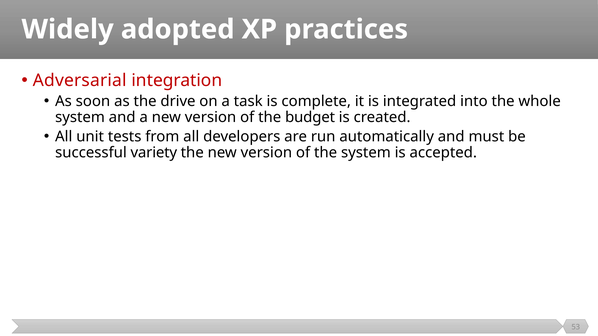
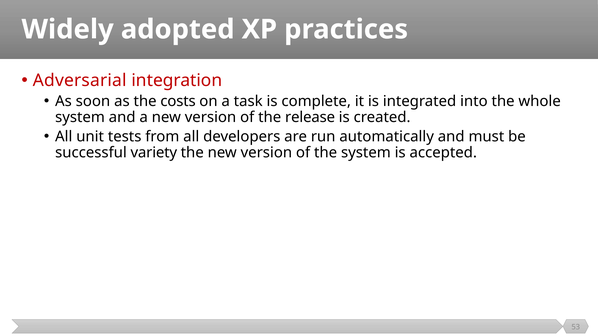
drive: drive -> costs (178, 101)
budget: budget -> release (310, 117)
